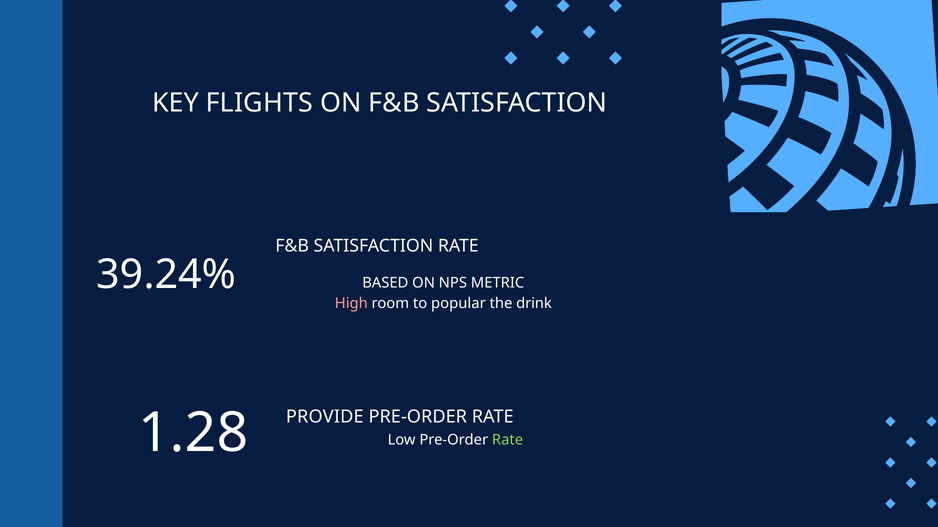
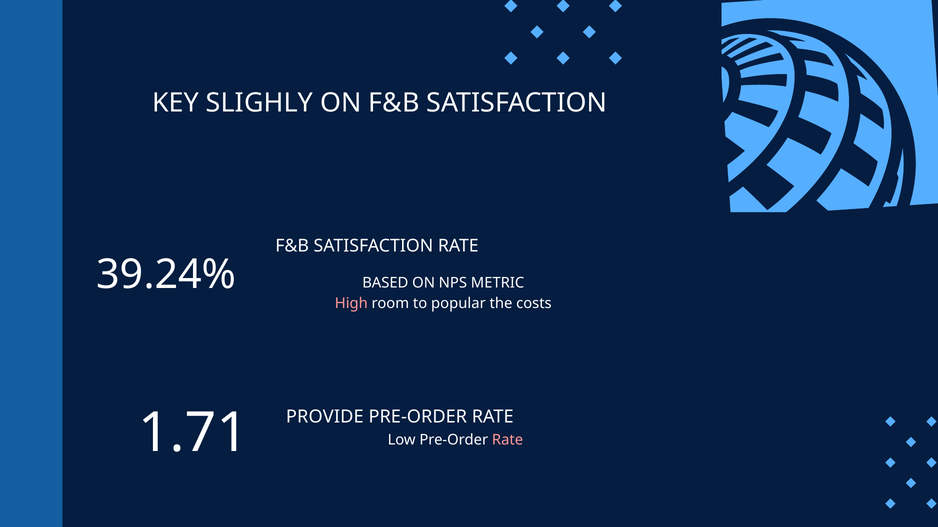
FLIGHTS: FLIGHTS -> SLIGHLY (259, 103)
drink: drink -> costs (534, 304)
1.28: 1.28 -> 1.71 (193, 433)
Rate colour: light green -> pink (508, 441)
